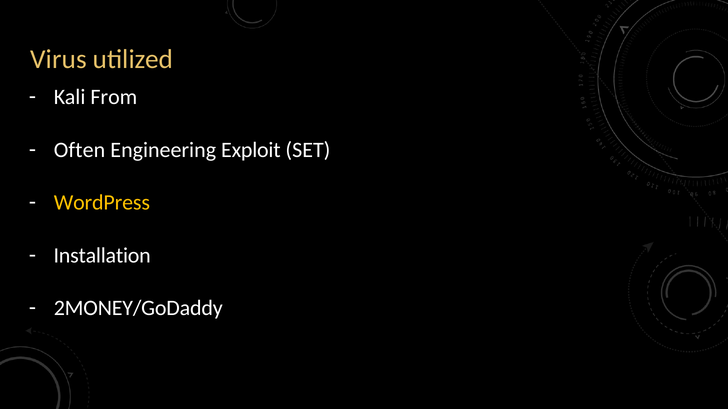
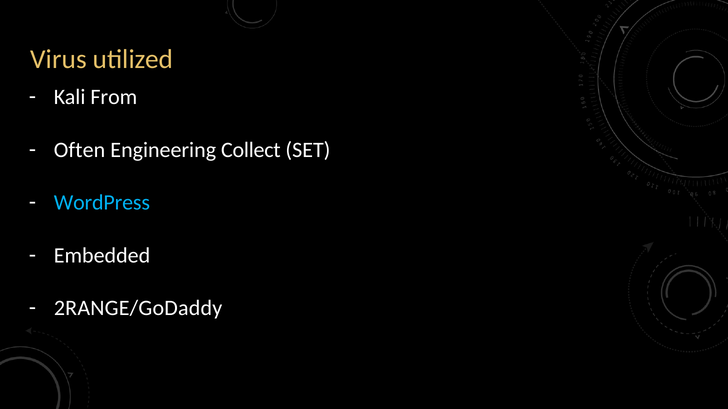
Exploit: Exploit -> Collect (251, 150)
WordPress colour: yellow -> light blue (102, 203)
Installation: Installation -> Embedded (102, 256)
2MONEY/GoDaddy: 2MONEY/GoDaddy -> 2RANGE/GoDaddy (138, 309)
